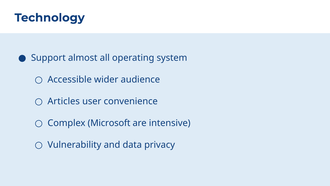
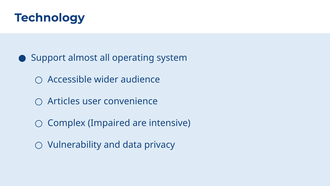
Microsoft: Microsoft -> Impaired (109, 123)
